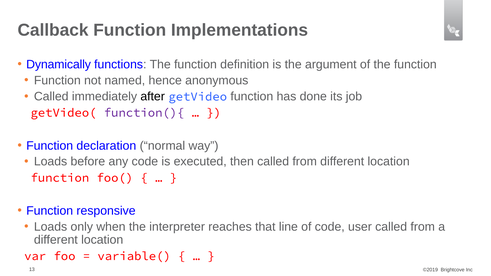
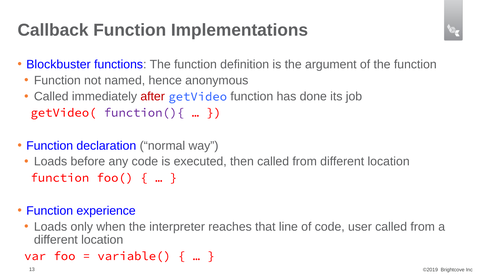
Dynamically: Dynamically -> Blockbuster (58, 65)
after colour: black -> red (153, 97)
responsive: responsive -> experience (106, 211)
